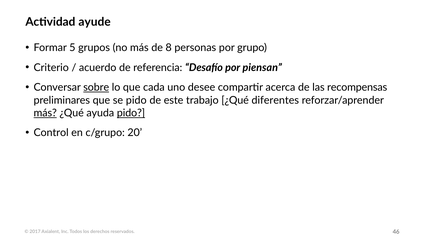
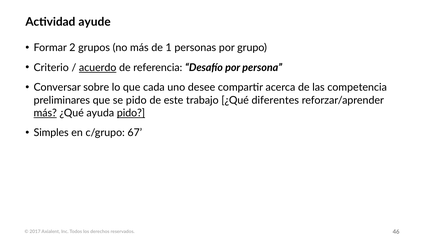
5: 5 -> 2 (72, 48)
8: 8 -> 1 (169, 48)
acuerdo underline: none -> present (98, 68)
piensan: piensan -> persona (262, 68)
sobre underline: present -> none (96, 87)
recompensas: recompensas -> competencia (357, 87)
Control: Control -> Simples (51, 133)
20: 20 -> 67 (135, 133)
